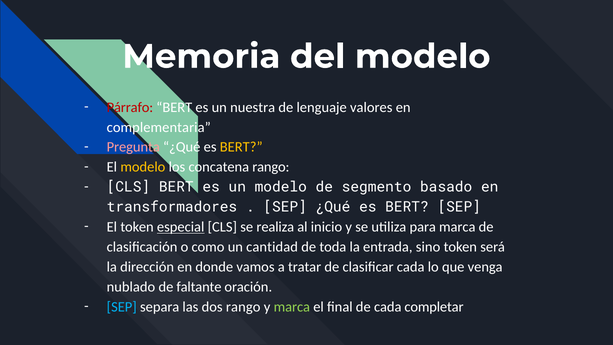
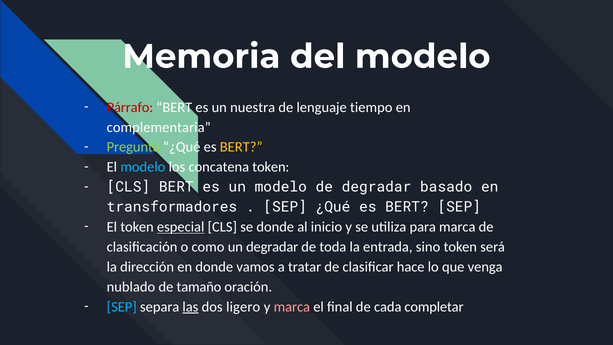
valores: valores -> tiempo (371, 107)
Pregunta colour: pink -> light green (133, 147)
modelo colour: yellow -> light blue (143, 167)
concatena rango: rango -> token (271, 167)
de segmento: segmento -> degradar (376, 187)
se realiza: realiza -> donde (275, 227)
un cantidad: cantidad -> degradar (272, 247)
clasificar cada: cada -> hace (411, 267)
faltante: faltante -> tamaño (199, 287)
las underline: none -> present (190, 307)
dos rango: rango -> ligero (243, 307)
marca colour: light green -> pink (292, 307)
